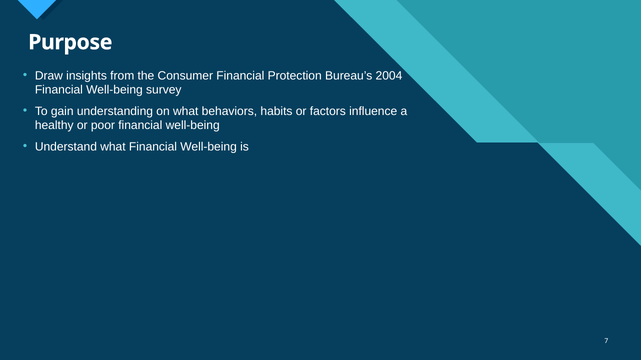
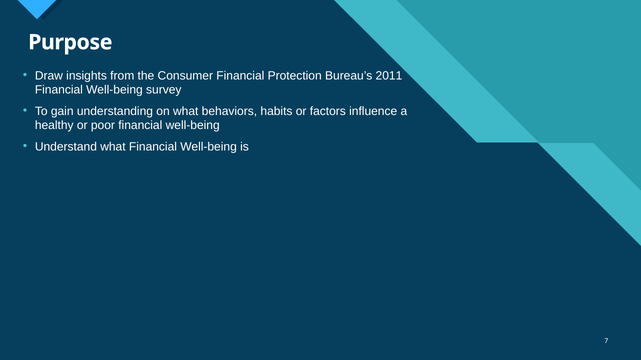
2004: 2004 -> 2011 (389, 76)
